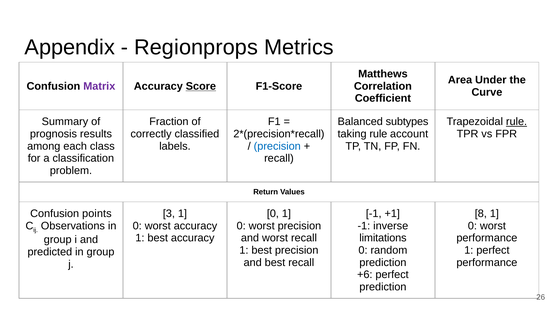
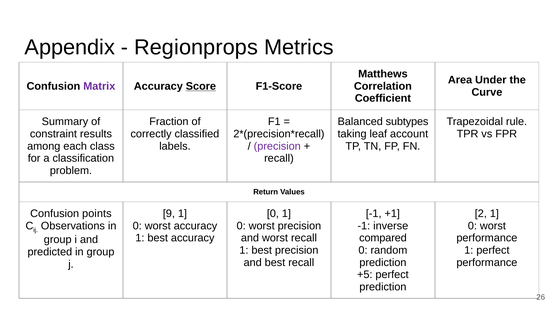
rule underline: present -> none (517, 122)
prognosis: prognosis -> constraint (53, 134)
taking rule: rule -> leaf (378, 134)
precision colour: blue -> purple (277, 146)
3: 3 -> 9 (169, 214)
8: 8 -> 2 (481, 214)
limitations: limitations -> compared (383, 238)
+6: +6 -> +5 (365, 275)
